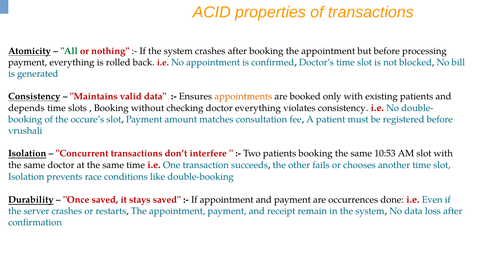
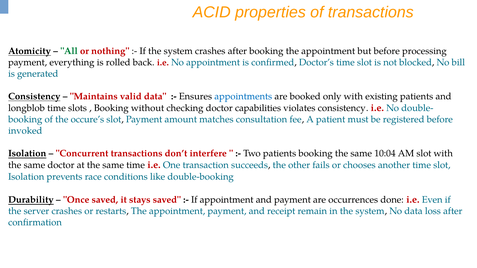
appointments colour: orange -> blue (243, 96)
depends: depends -> longblob (27, 108)
doctor everything: everything -> capabilities (258, 108)
vrushali: vrushali -> invoked (25, 131)
10:53: 10:53 -> 10:04 (385, 154)
